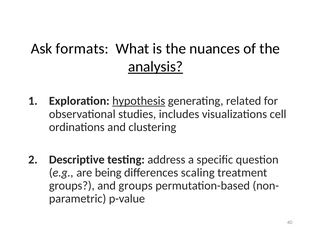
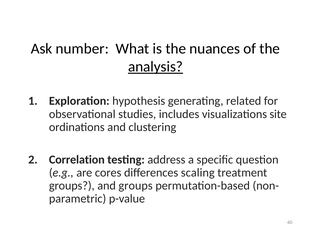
formats: formats -> number (82, 49)
hypothesis underline: present -> none (139, 101)
cell: cell -> site (278, 114)
Descriptive: Descriptive -> Correlation (77, 160)
being: being -> cores (108, 173)
